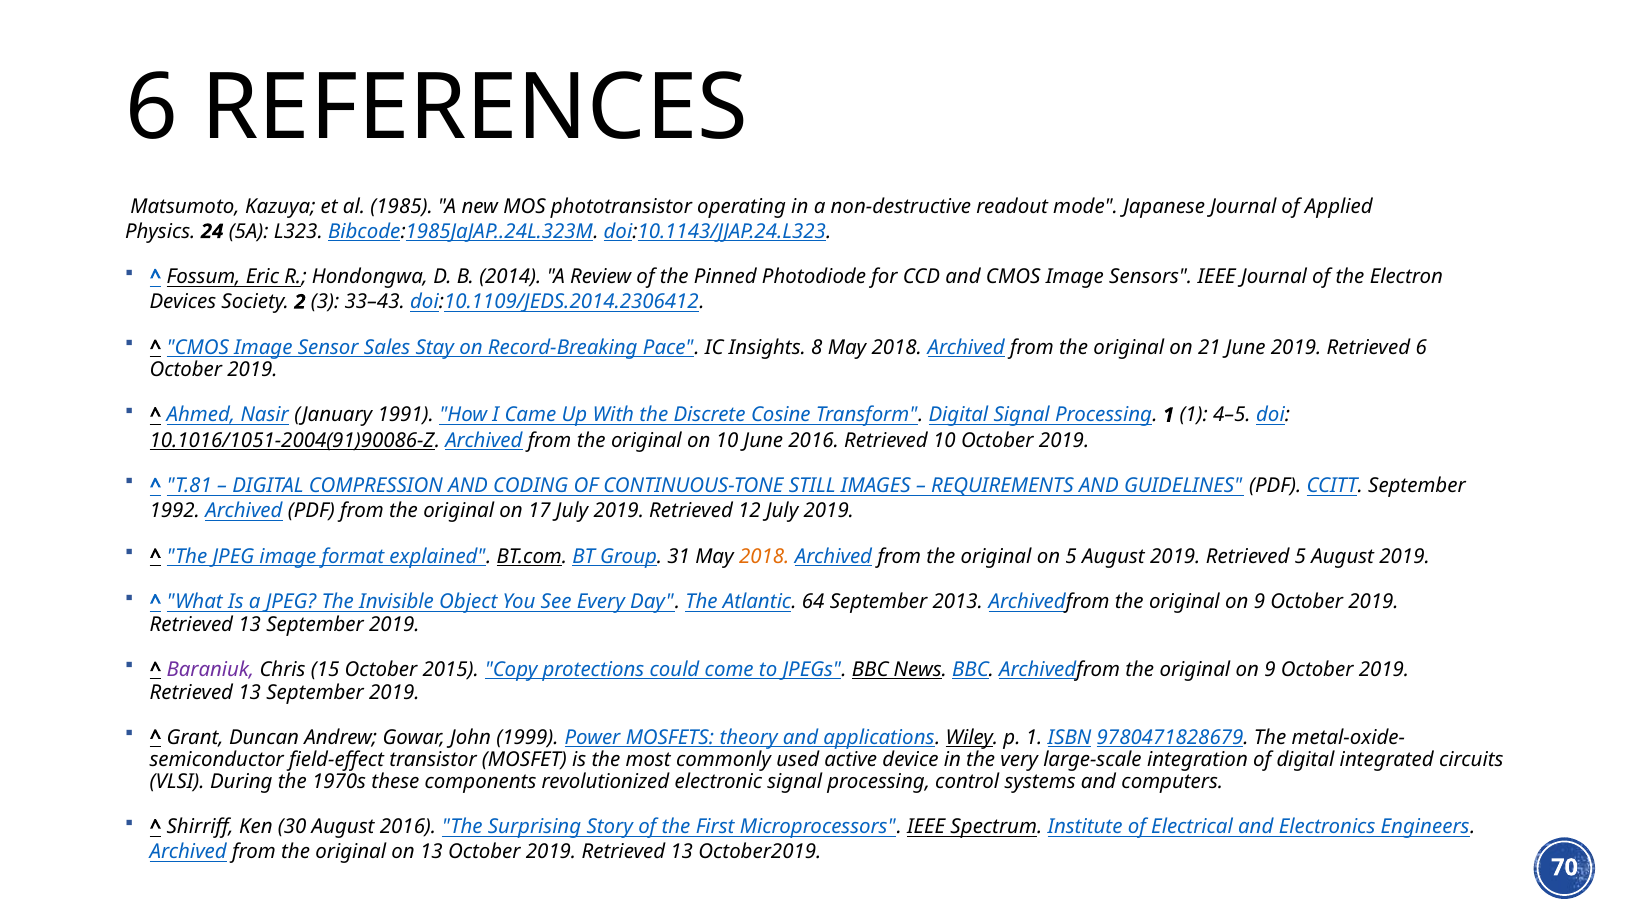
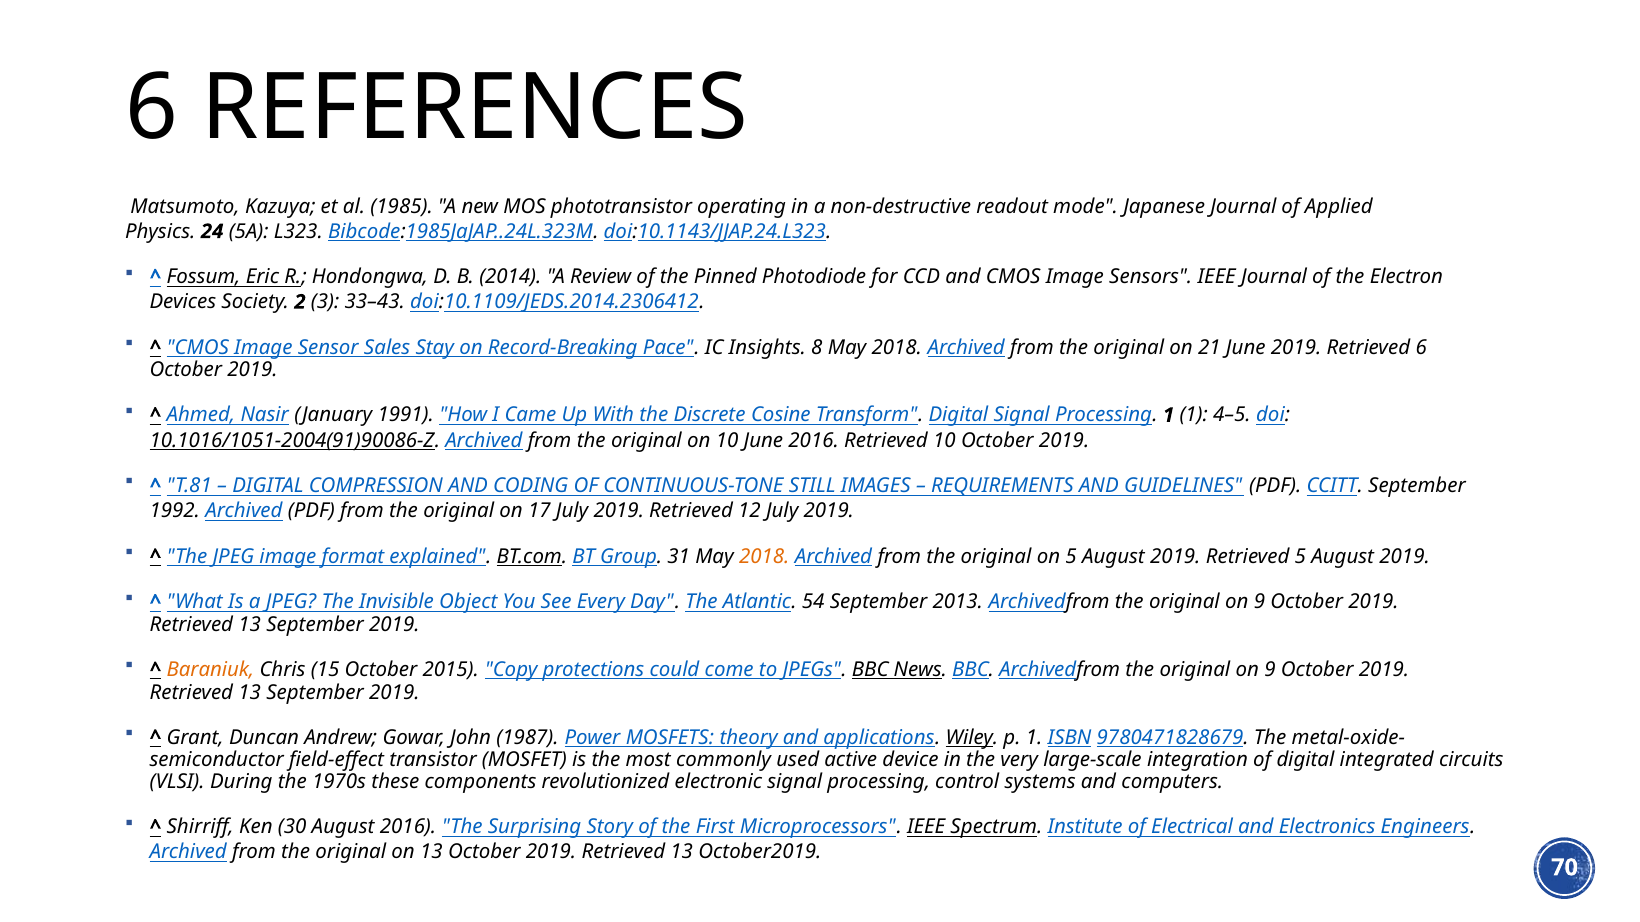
64: 64 -> 54 (813, 602)
Baraniuk colour: purple -> orange (210, 670)
1999: 1999 -> 1987 (528, 738)
